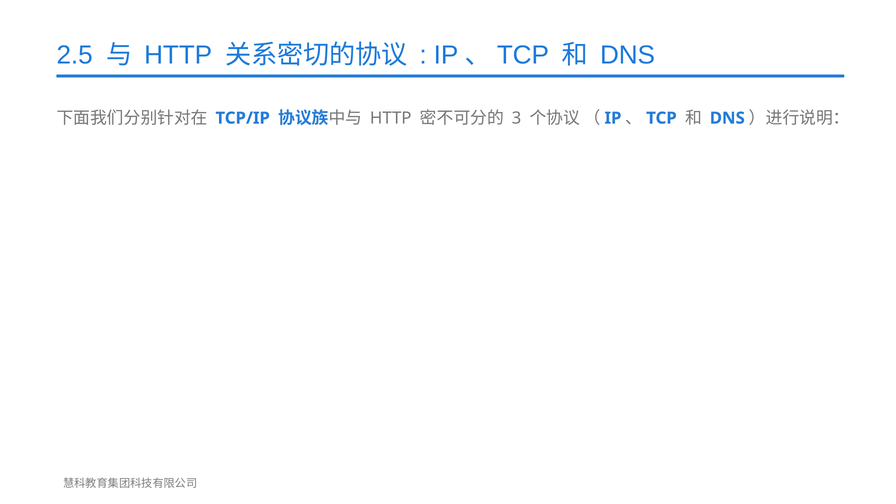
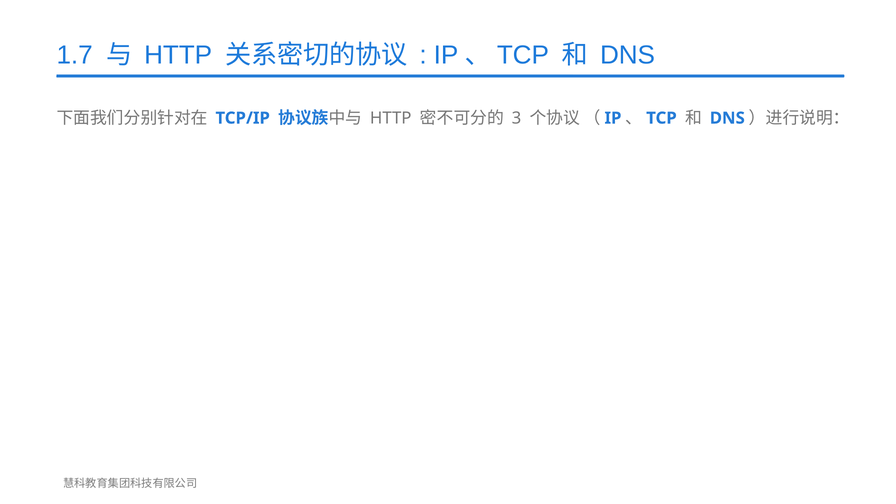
2.5: 2.5 -> 1.7 (75, 55)
